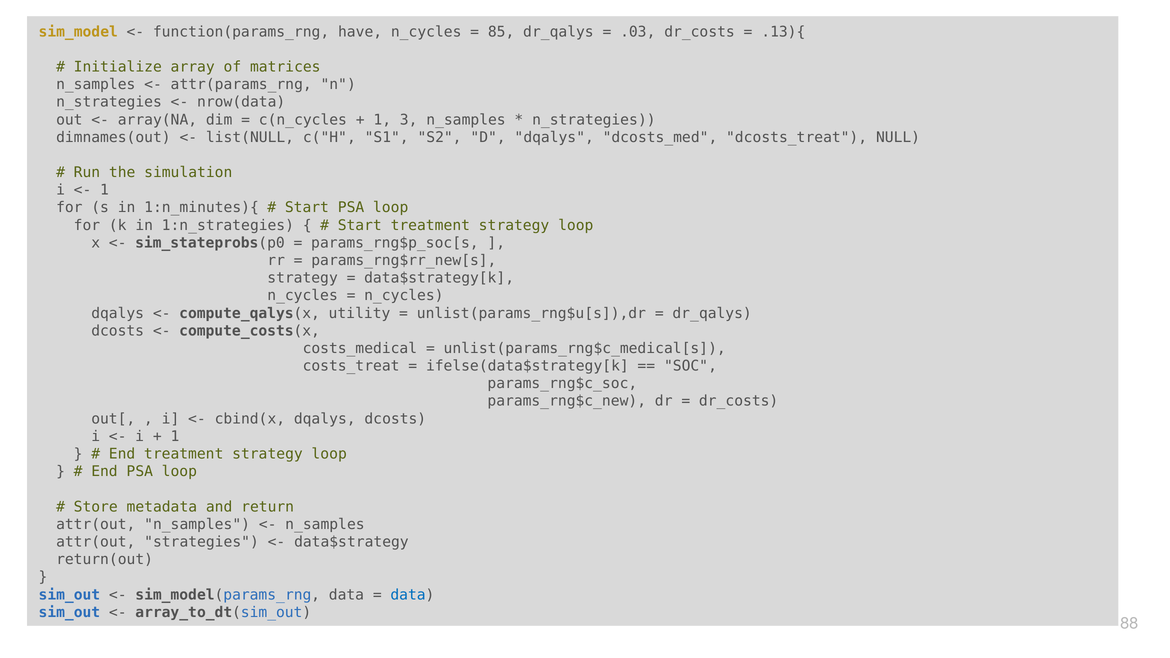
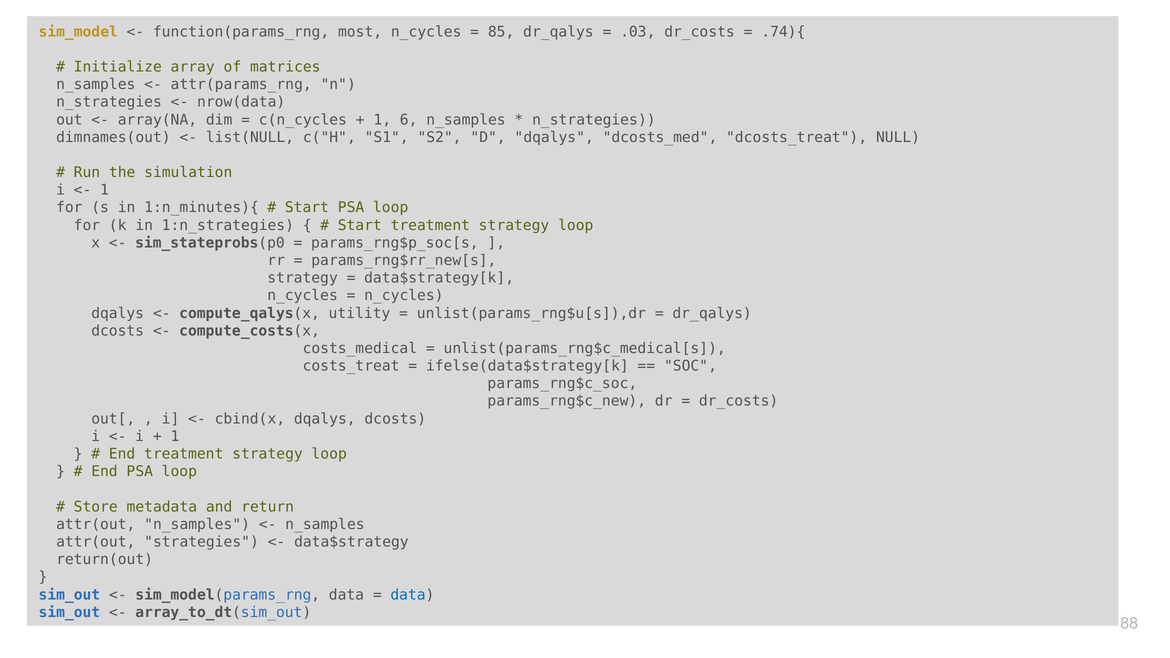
have: have -> most (360, 32)
.13){: .13){ -> .74){ (783, 32)
3: 3 -> 6 (409, 120)
